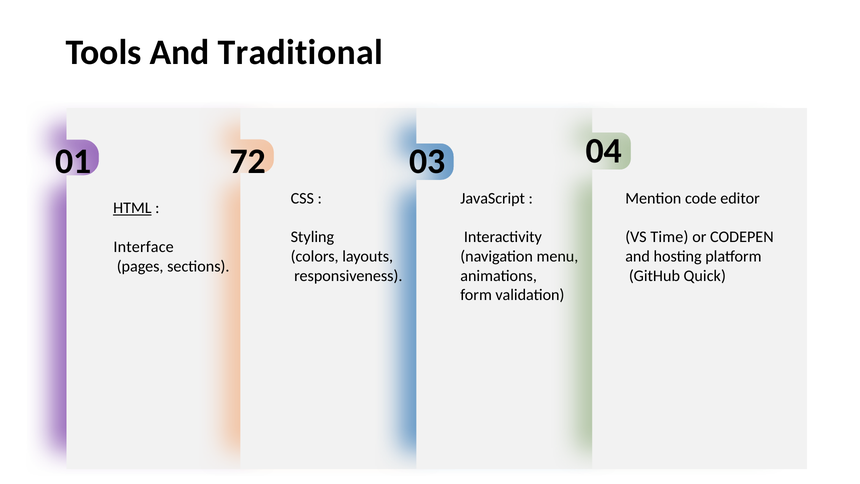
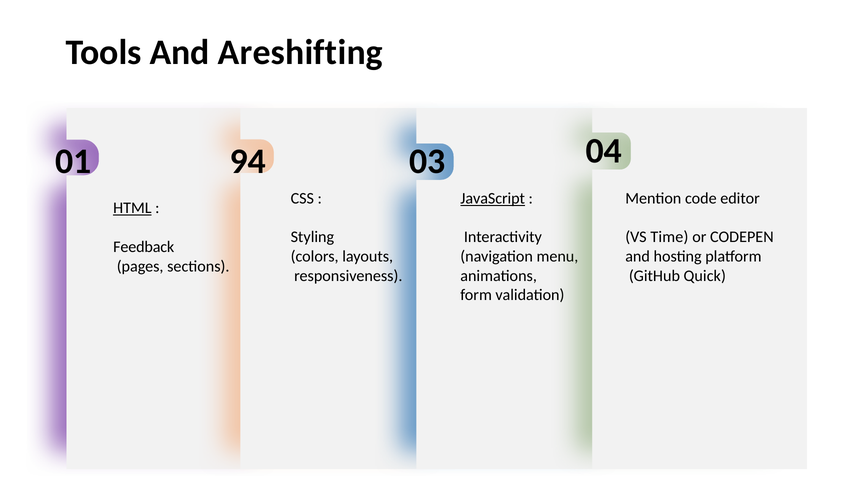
Traditional: Traditional -> Areshifting (300, 53)
72: 72 -> 94 (248, 161)
JavaScript underline: none -> present (493, 198)
Interface: Interface -> Feedback (144, 247)
